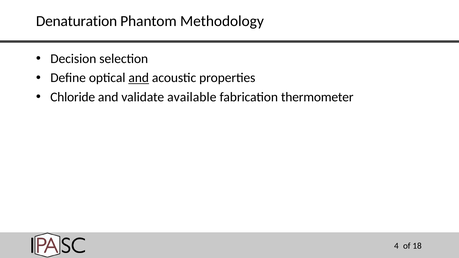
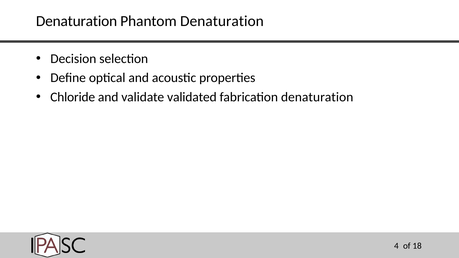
Phantom Methodology: Methodology -> Denaturation (222, 21)
and underline: present -> none (139, 78)
available: available -> validated (192, 97)
fabrication thermometer: thermometer -> denaturation (317, 97)
